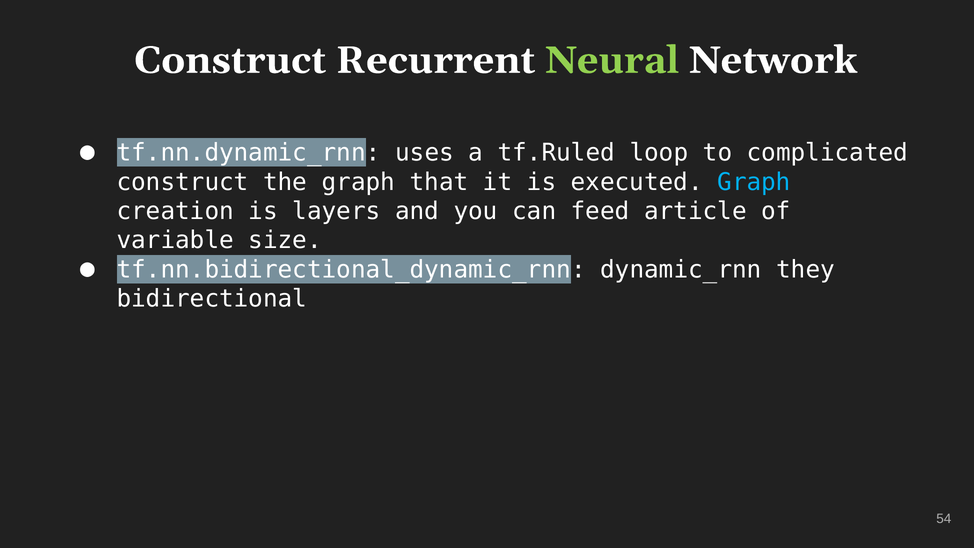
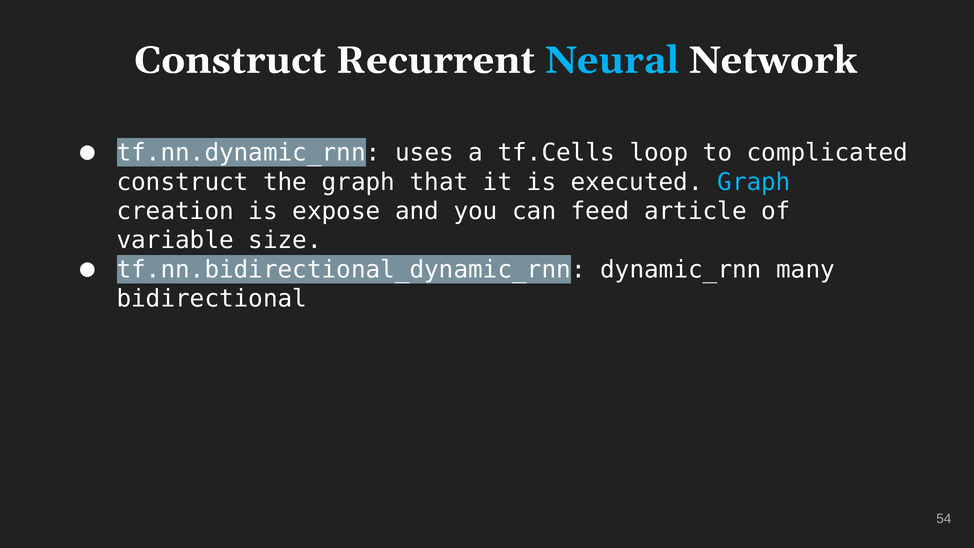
Neural colour: light green -> light blue (612, 60)
tf.Ruled: tf.Ruled -> tf.Cells (556, 153)
layers: layers -> expose (336, 211)
they: they -> many (806, 270)
